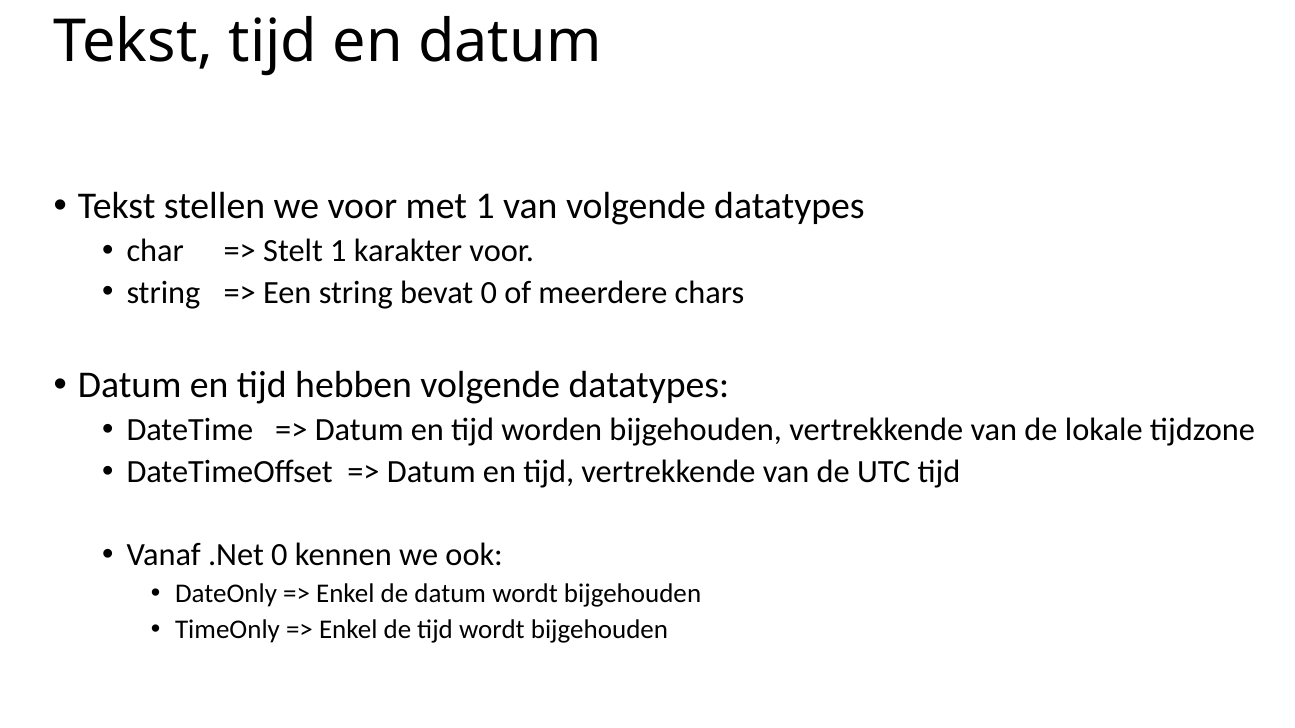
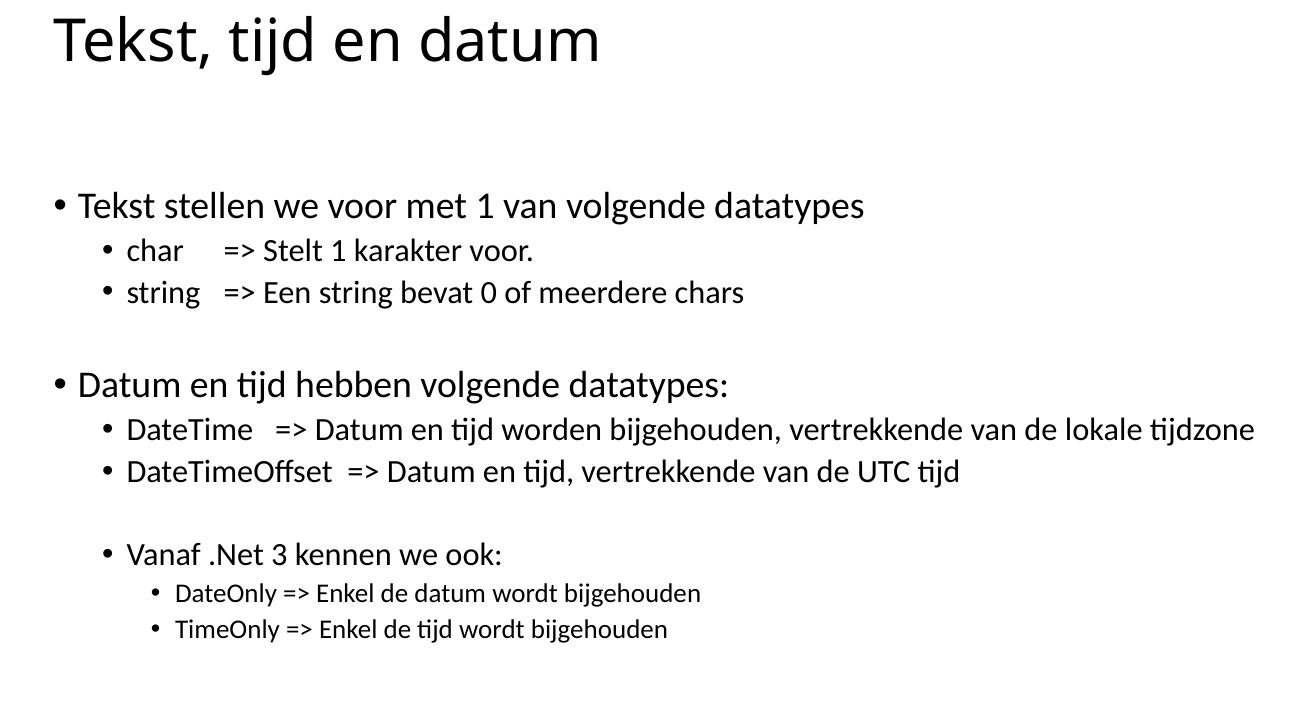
.Net 0: 0 -> 3 (279, 555)
